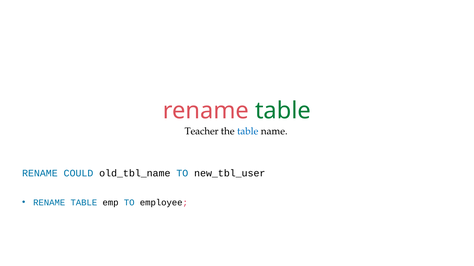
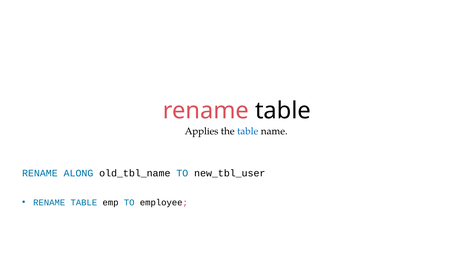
table colour: green -> black (283, 111)
Teacher: Teacher -> Applies (202, 131)
COULD: COULD -> ALONG (78, 174)
